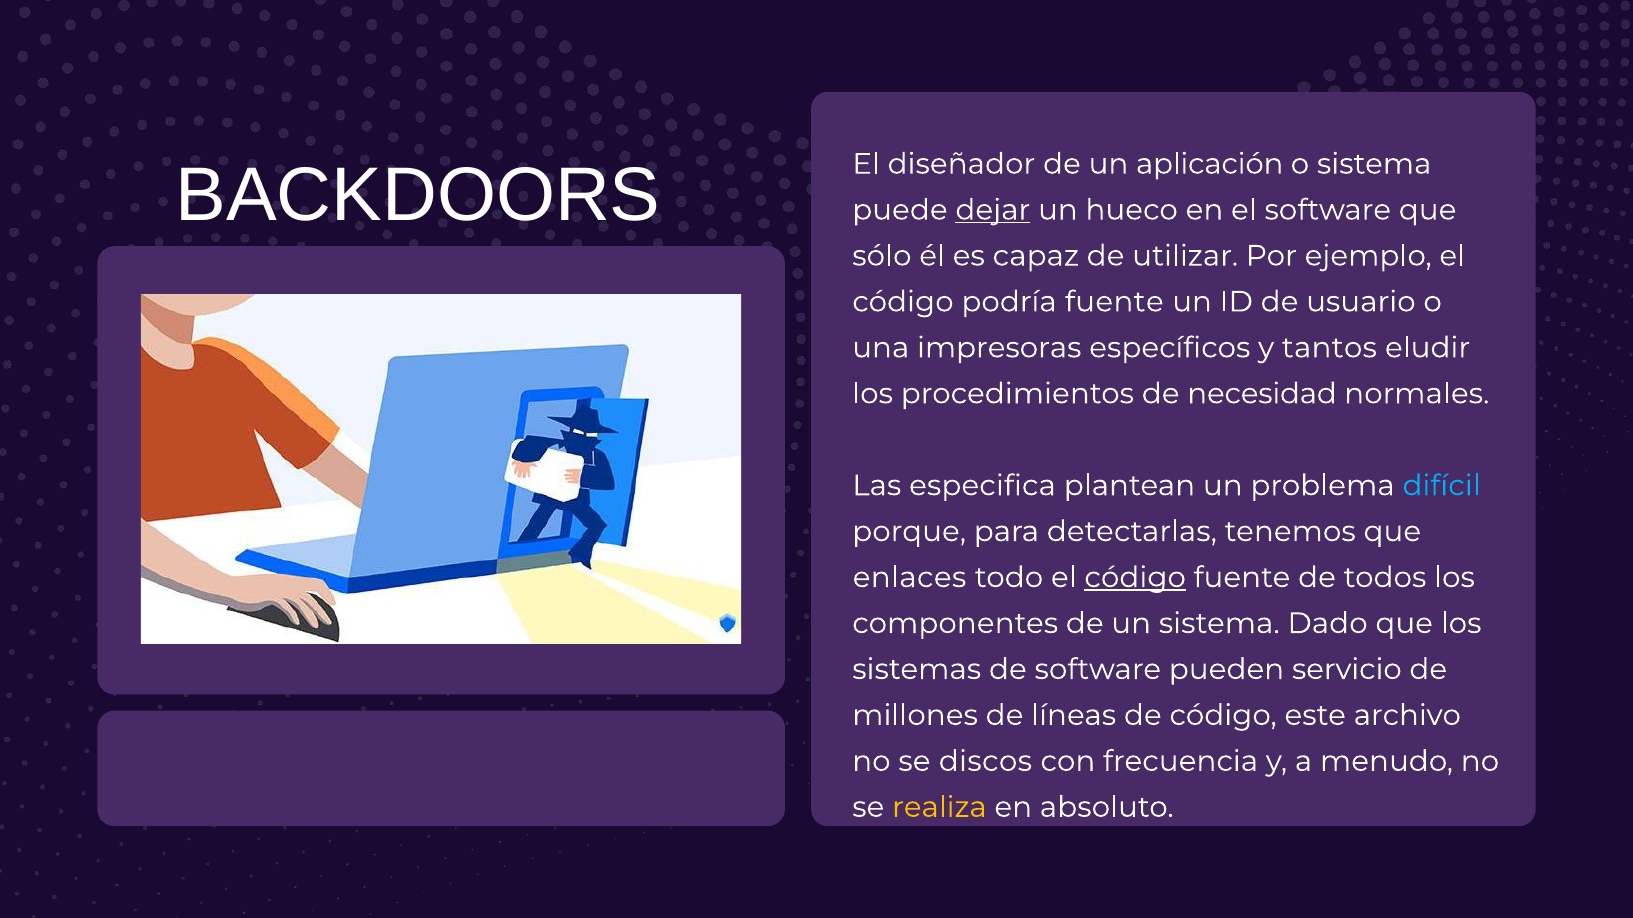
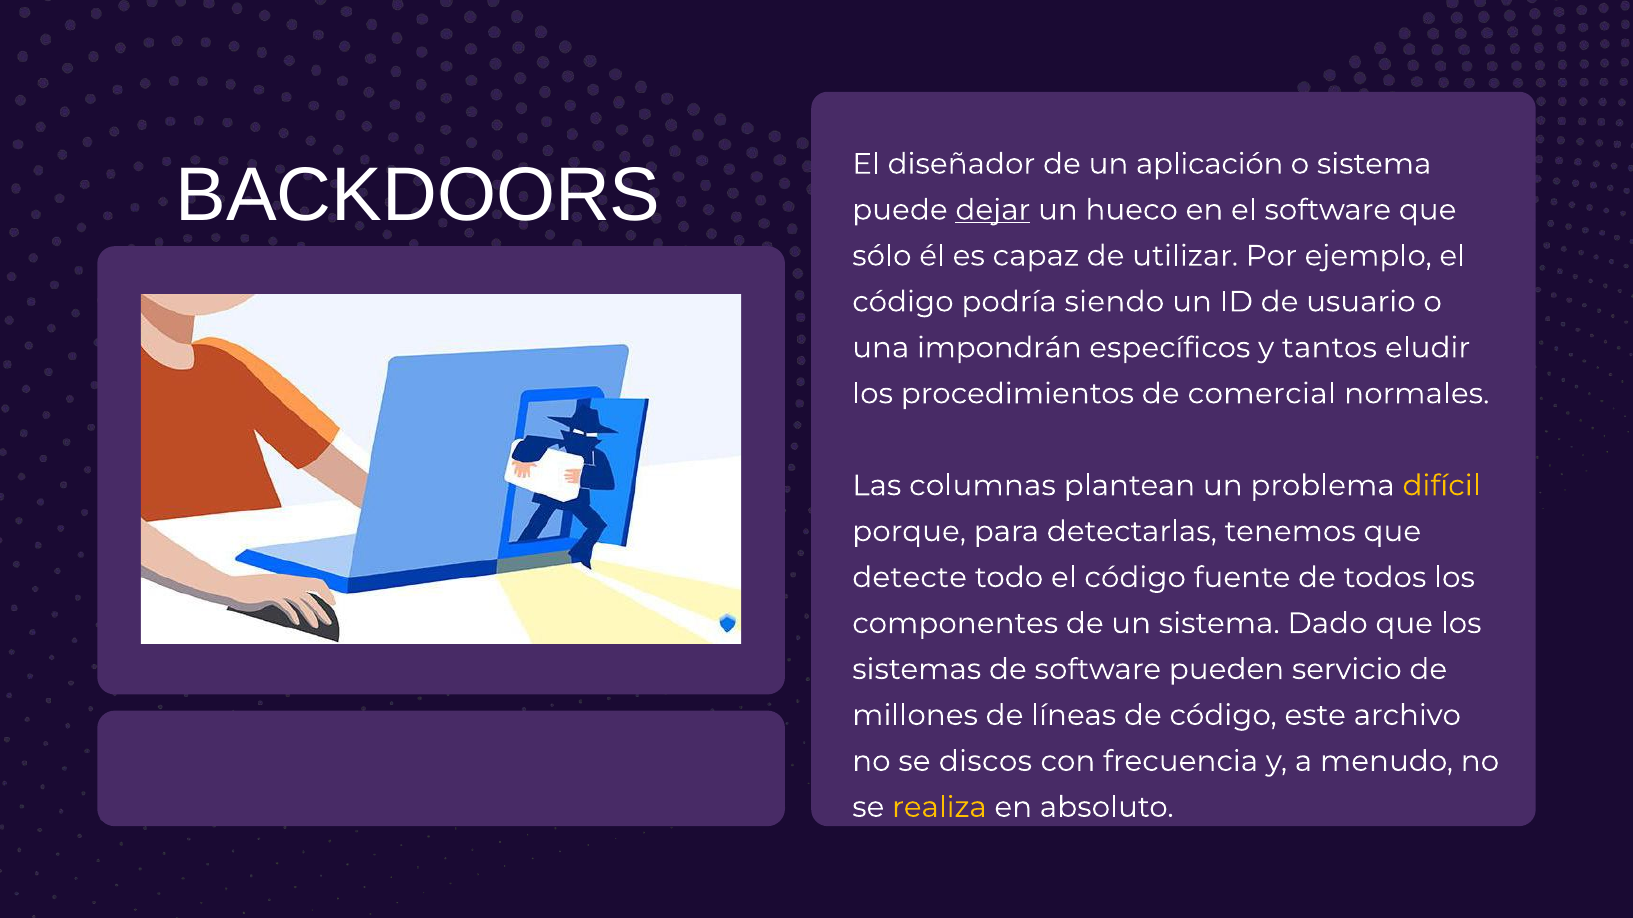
podría fuente: fuente -> siendo (1114, 302)
impresoras: impresoras -> impondrán (999, 348)
necesidad: necesidad -> comercial (1262, 394)
especifica: especifica -> columnas (982, 486)
difícil colour: light blue -> yellow (1442, 486)
enlaces: enlaces -> detecte (910, 578)
código underline: present -> none (1135, 578)
